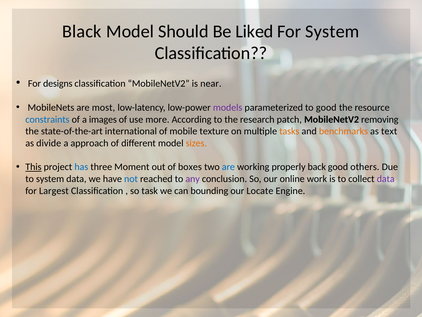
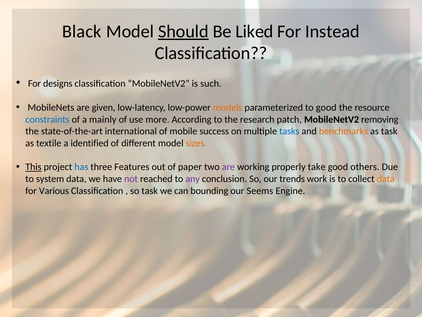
Should underline: none -> present (183, 31)
For System: System -> Instead (332, 31)
near: near -> such (211, 83)
most: most -> given (104, 107)
models colour: purple -> orange (228, 107)
images: images -> mainly (103, 119)
texture: texture -> success (214, 131)
tasks colour: orange -> blue (289, 131)
as text: text -> task (389, 131)
divide: divide -> textile (49, 143)
approach: approach -> identified (90, 143)
Moment: Moment -> Features (132, 167)
boxes: boxes -> paper (190, 167)
are colour: blue -> purple (228, 167)
back: back -> take (317, 167)
not colour: blue -> purple (131, 179)
online: online -> trends (292, 179)
data colour: purple -> orange (386, 179)
Largest: Largest -> Various (54, 190)
Locate: Locate -> Seems (260, 190)
